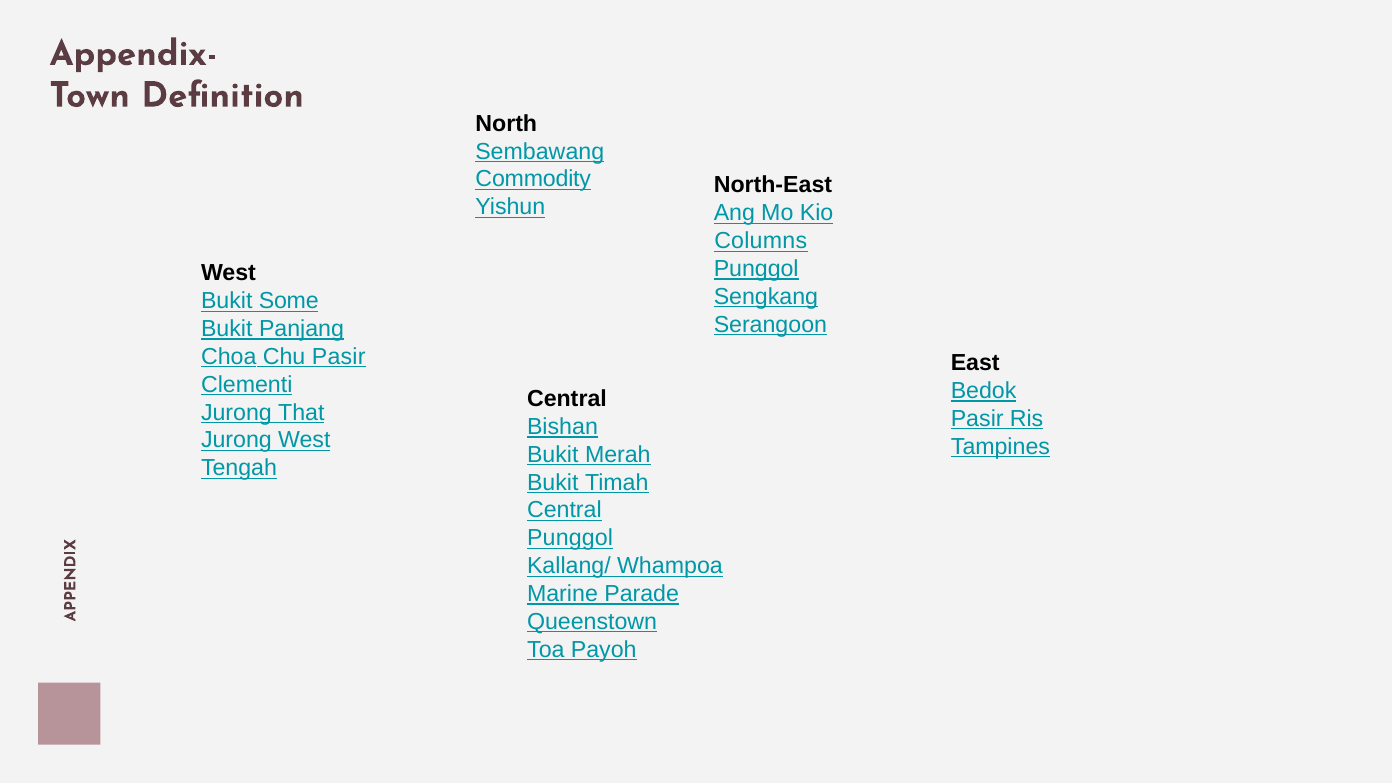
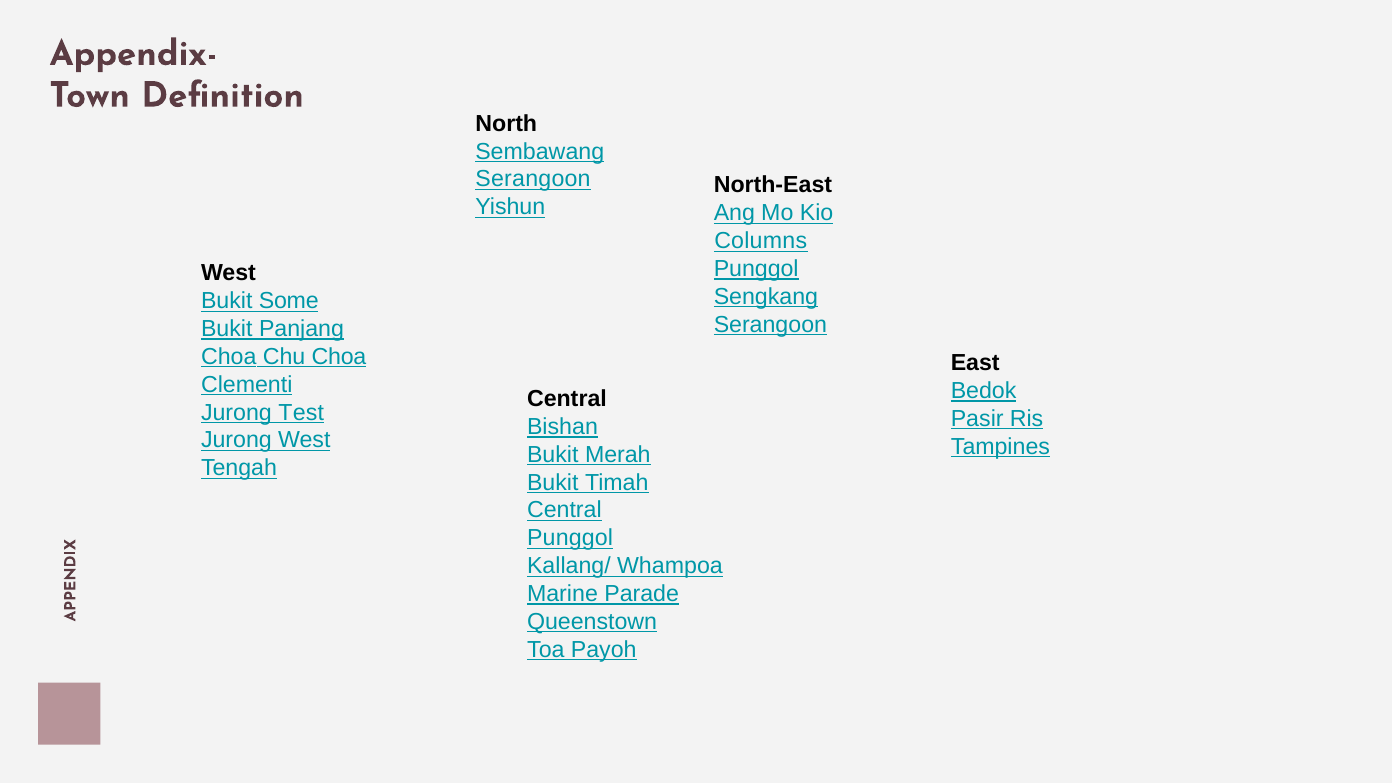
Commodity: Commodity -> Serangoon (533, 179)
Chu Pasir: Pasir -> Choa (339, 357)
That: That -> Test (301, 412)
